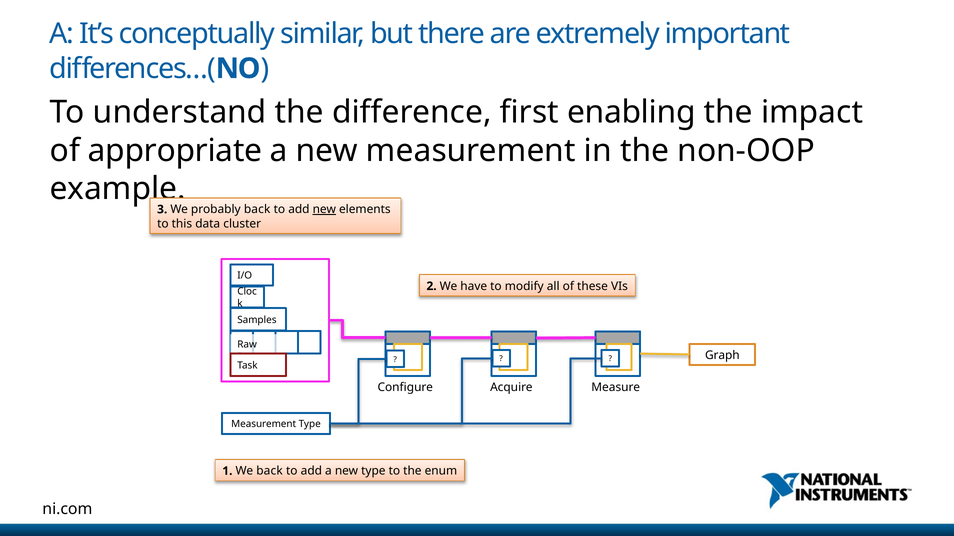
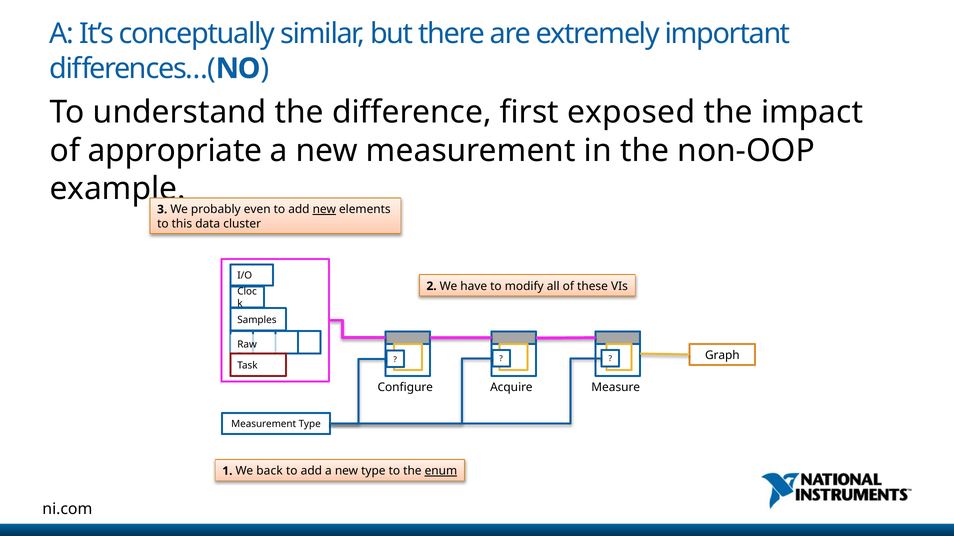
enabling: enabling -> exposed (631, 113)
probably back: back -> even (257, 210)
enum underline: none -> present (441, 471)
